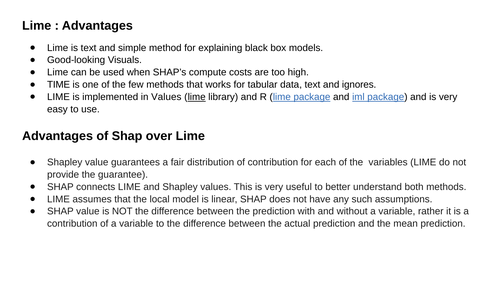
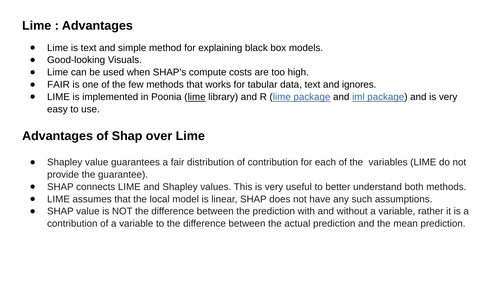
TIME: TIME -> FAIR (58, 85)
in Values: Values -> Poonia (166, 97)
